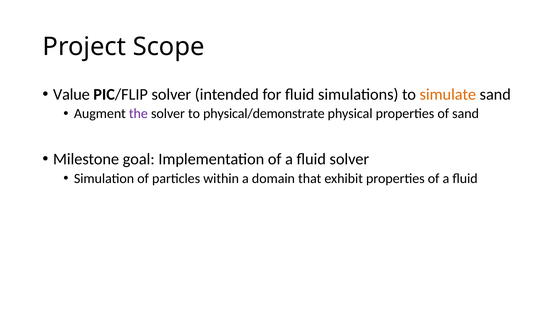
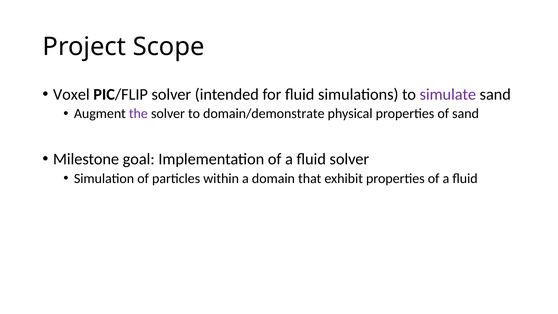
Value: Value -> Voxel (71, 94)
simulate colour: orange -> purple (448, 94)
physical/demonstrate: physical/demonstrate -> domain/demonstrate (264, 114)
